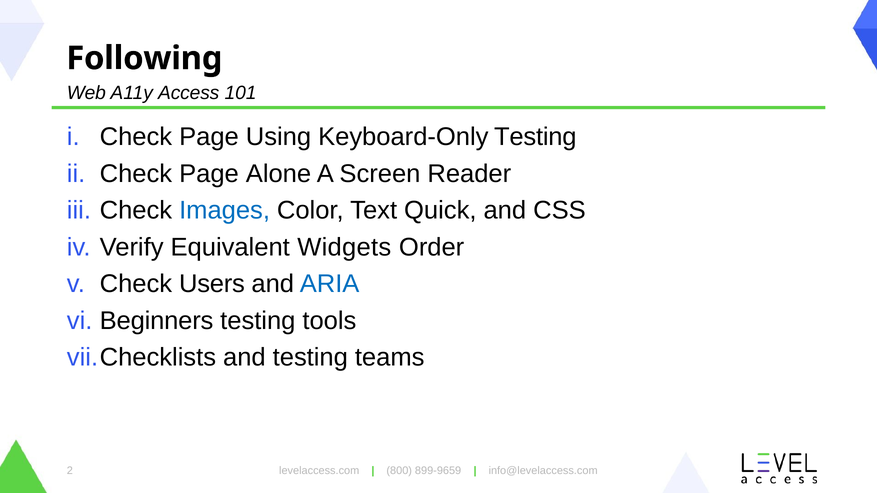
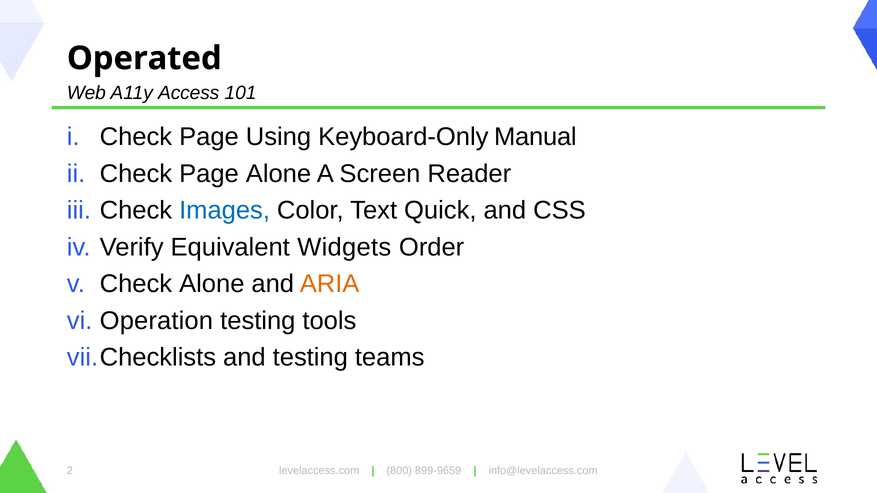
Following: Following -> Operated (144, 58)
Keyboard-Only Testing: Testing -> Manual (535, 137)
Check Users: Users -> Alone (212, 284)
ARIA colour: blue -> orange (330, 284)
Beginners: Beginners -> Operation (156, 321)
